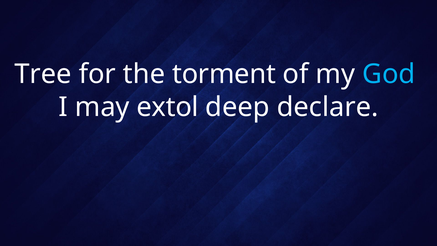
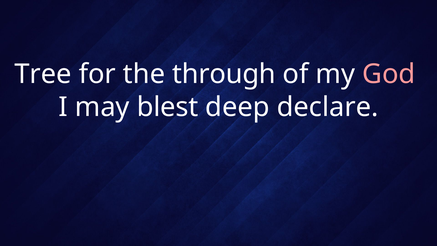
torment: torment -> through (224, 74)
God colour: light blue -> pink (389, 74)
extol: extol -> blest (168, 107)
